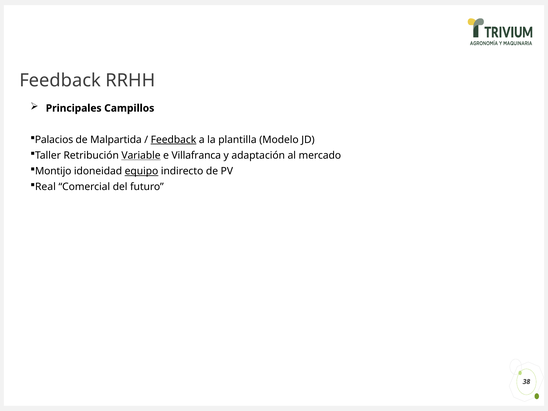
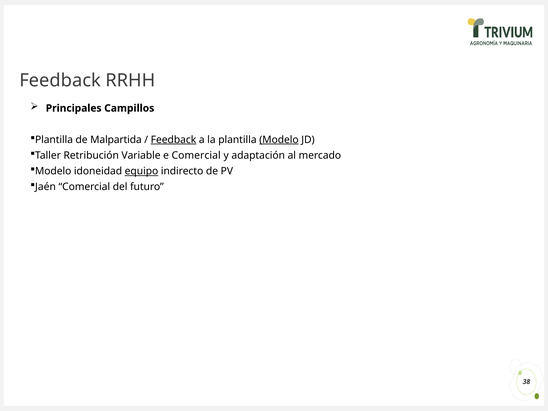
Palacios: Palacios -> Plantilla (54, 140)
Modelo underline: none -> present (279, 140)
Variable underline: present -> none (141, 155)
e Villafranca: Villafranca -> Comercial (196, 155)
Montijo: Montijo -> Modelo (53, 171)
Real: Real -> Jaén (45, 187)
